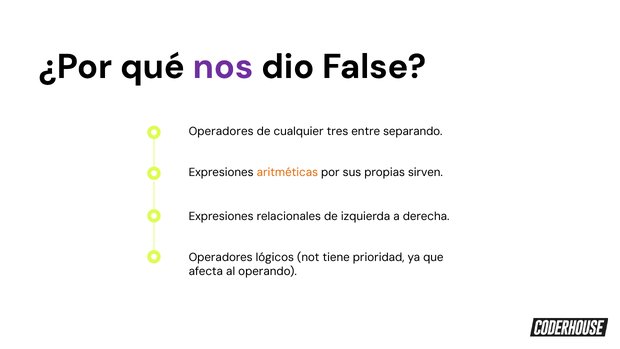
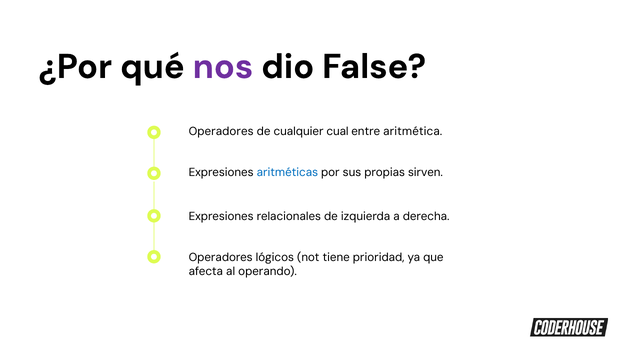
tres: tres -> cual (338, 131)
separando: separando -> aritmética (413, 131)
aritméticas colour: orange -> blue (287, 172)
